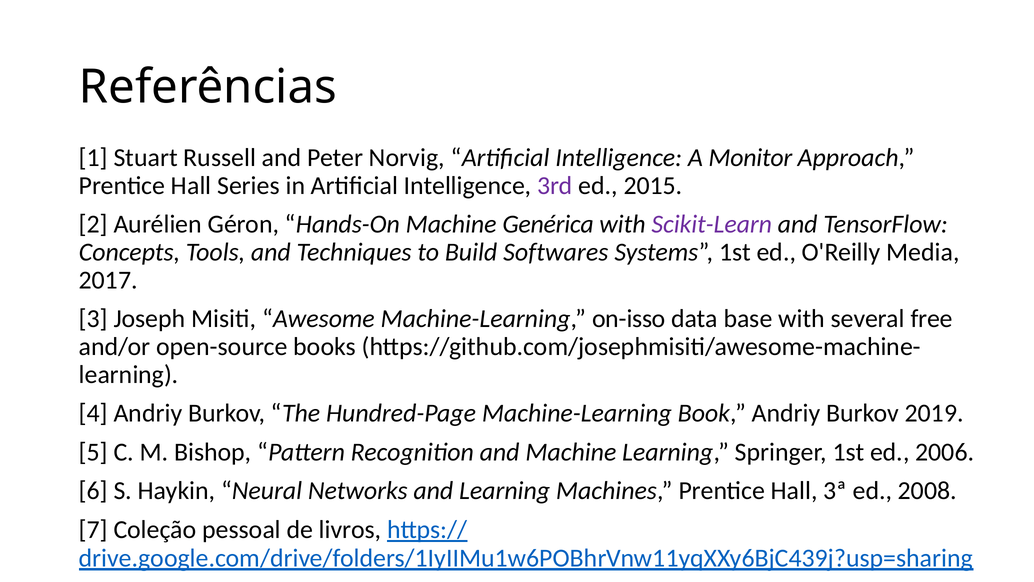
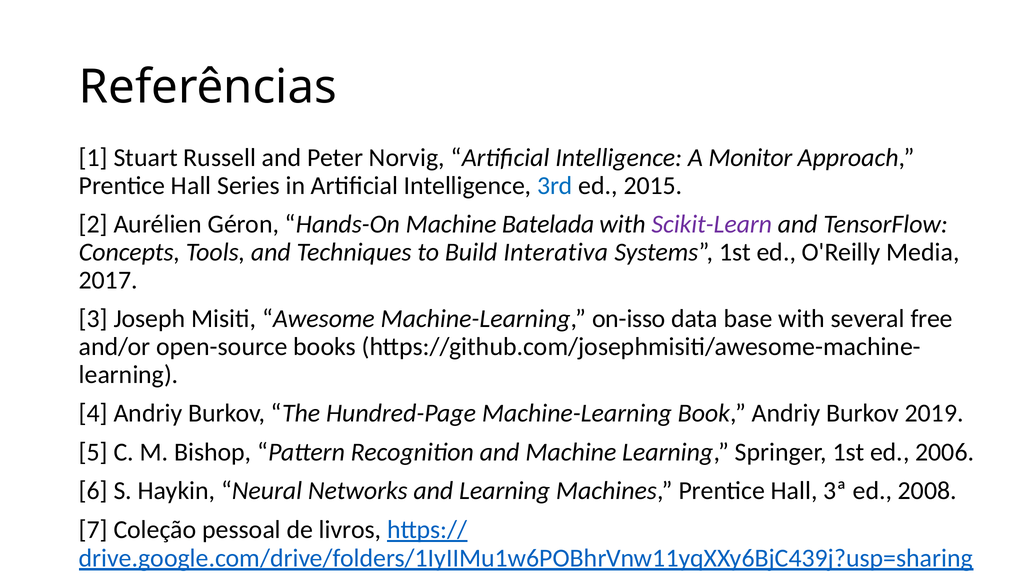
3rd colour: purple -> blue (555, 185)
Genérica: Genérica -> Batelada (548, 224)
Softwares: Softwares -> Interativa (556, 252)
